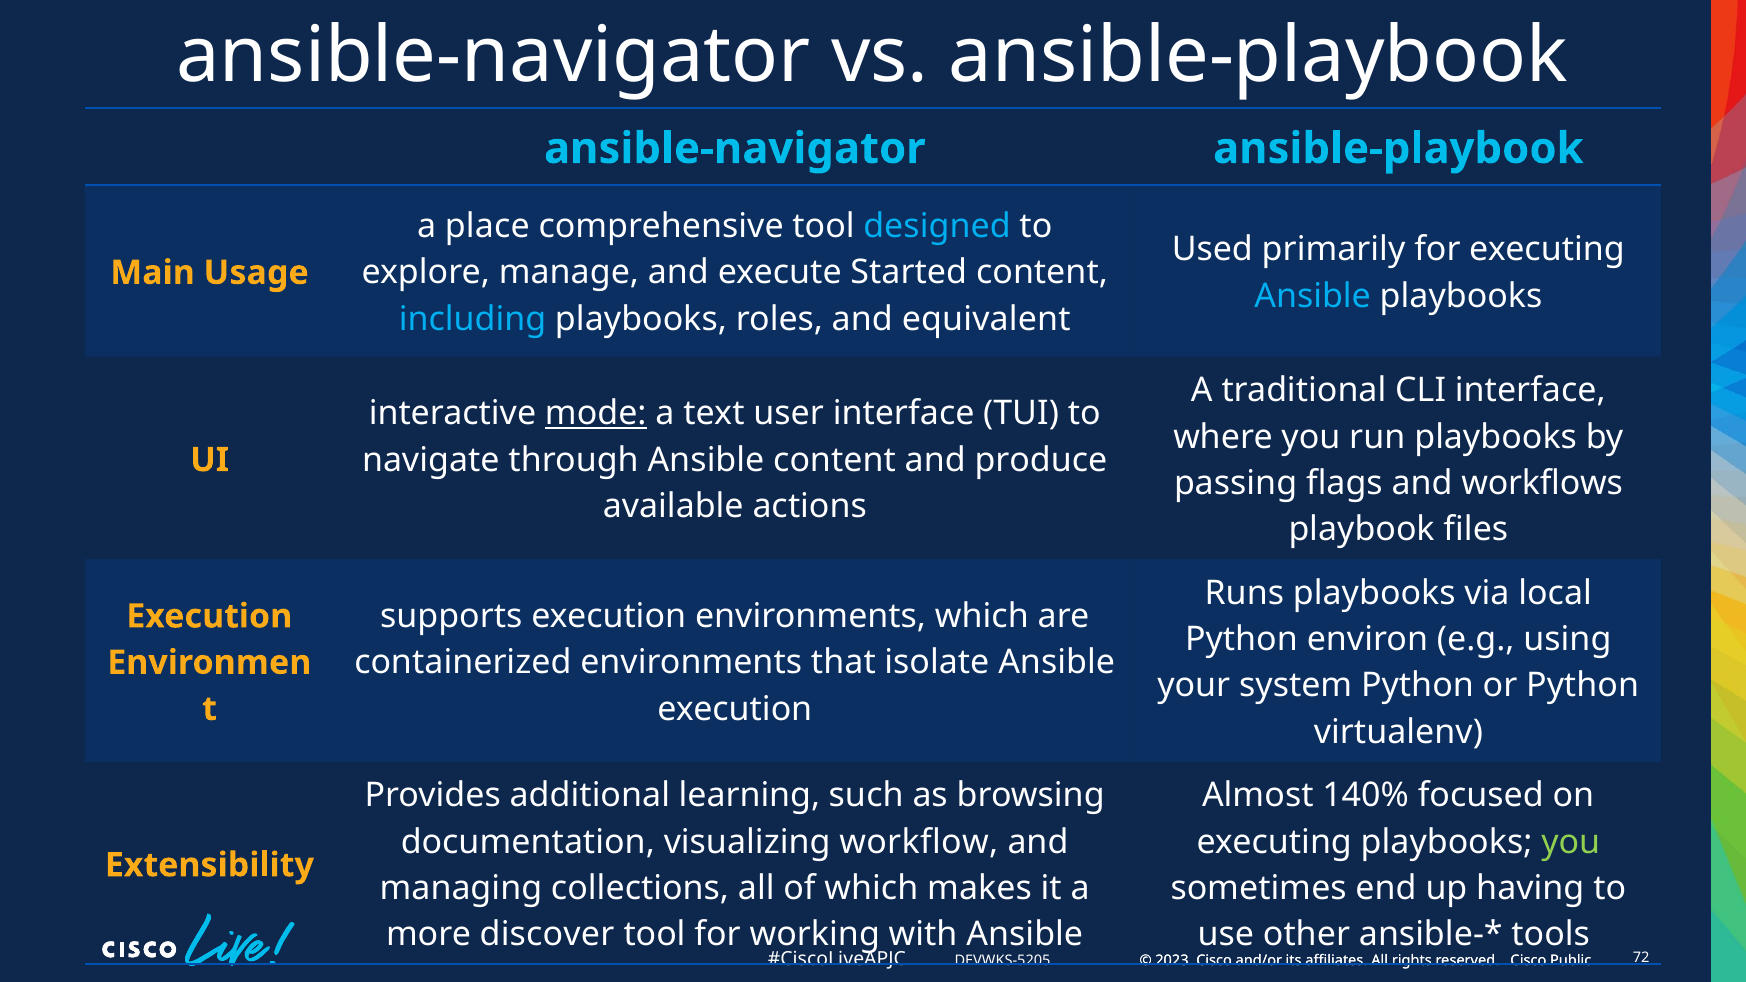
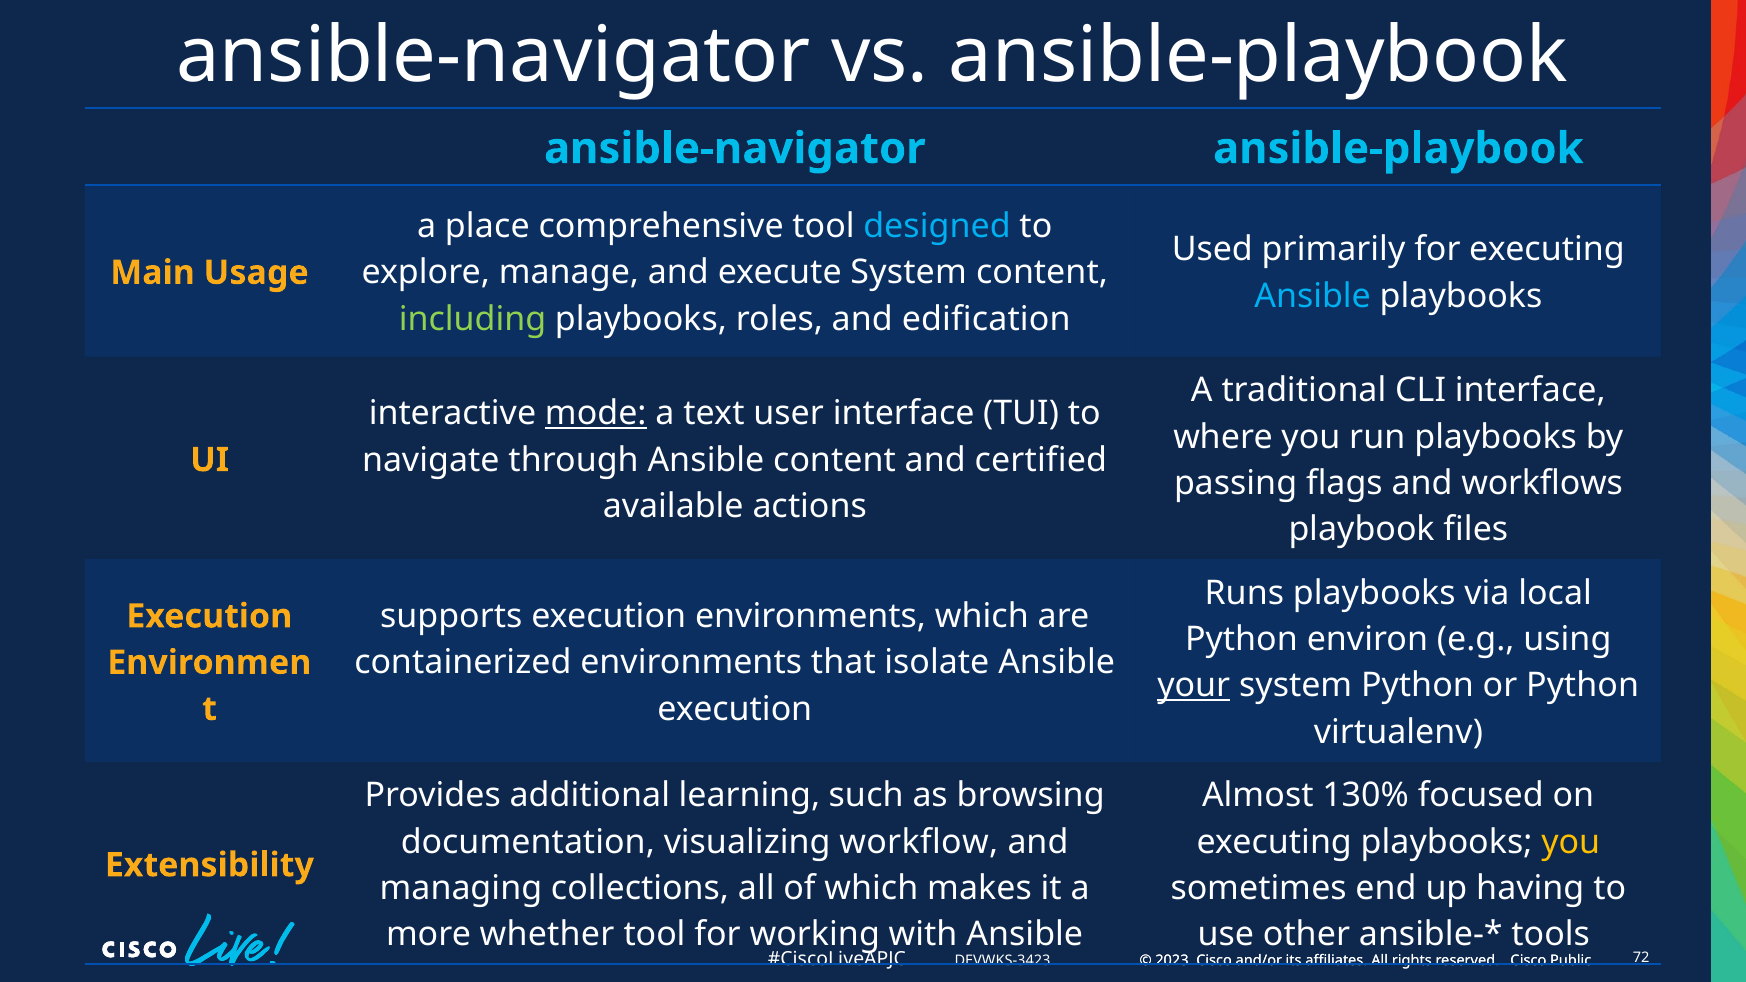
execute Started: Started -> System (909, 273)
including colour: light blue -> light green (473, 319)
equivalent: equivalent -> edification (986, 319)
produce: produce -> certified (1041, 460)
your underline: none -> present (1194, 686)
140%: 140% -> 130% (1366, 796)
you colour: light green -> yellow (1571, 842)
discover: discover -> whether (547, 935)
DEVWKS-5205: DEVWKS-5205 -> DEVWKS-3423 (1003, 960)
